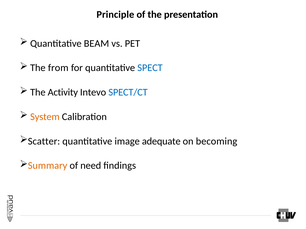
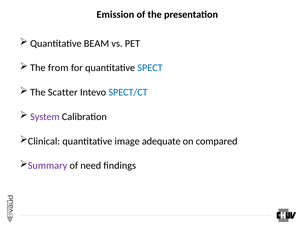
Principle: Principle -> Emission (115, 15)
Activity: Activity -> Scatter (63, 93)
System colour: orange -> purple (45, 117)
Scatter: Scatter -> Clinical (44, 141)
becoming: becoming -> compared (217, 141)
Summary colour: orange -> purple (48, 166)
